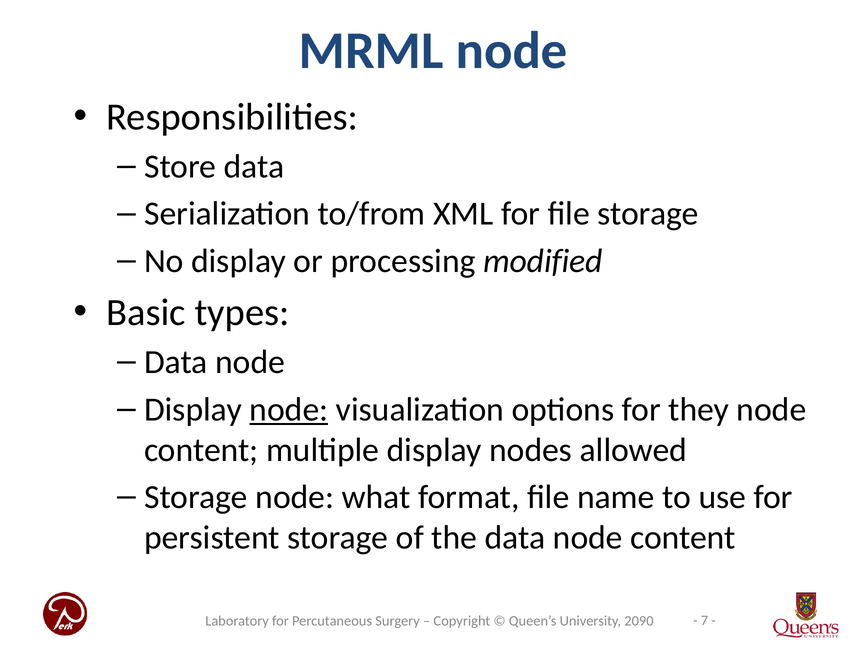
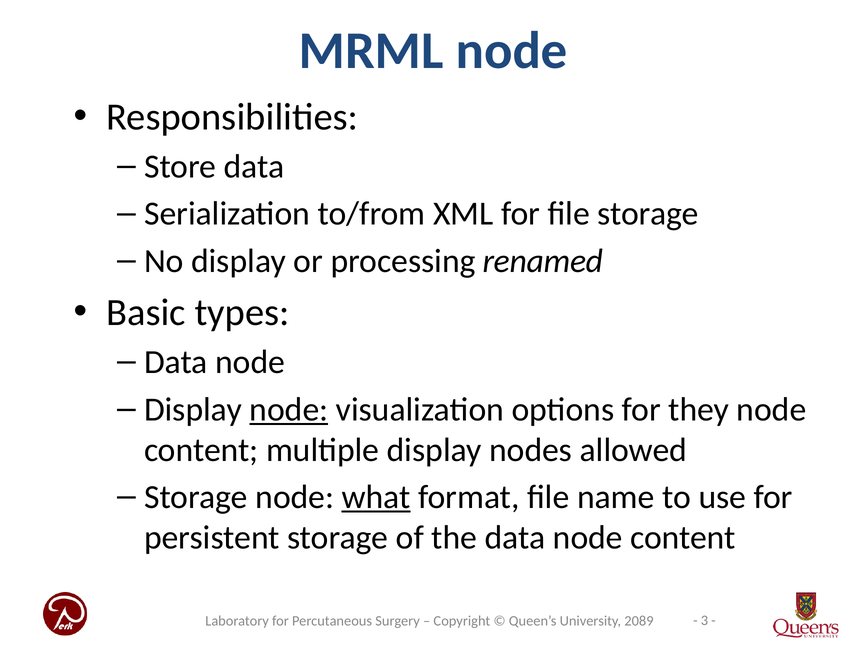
modified: modified -> renamed (543, 261)
what underline: none -> present (376, 497)
7: 7 -> 3 (704, 621)
2090: 2090 -> 2089 (639, 621)
